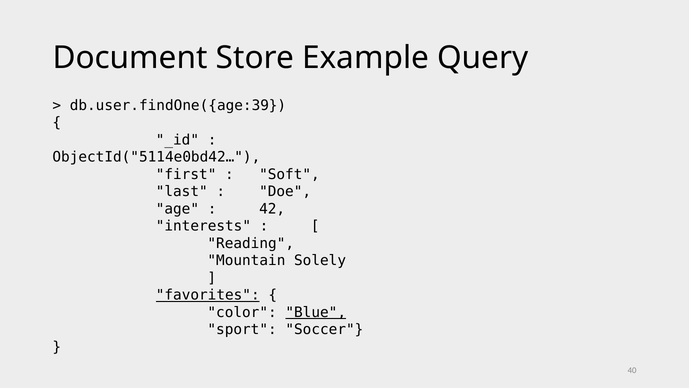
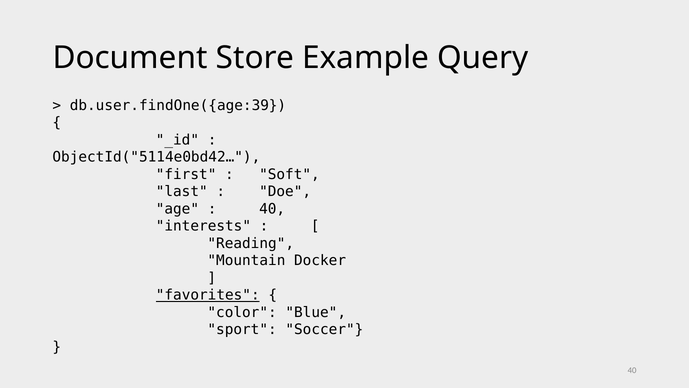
42: 42 -> 40 (272, 209)
Solely: Solely -> Docker (320, 260)
Blue underline: present -> none (316, 312)
